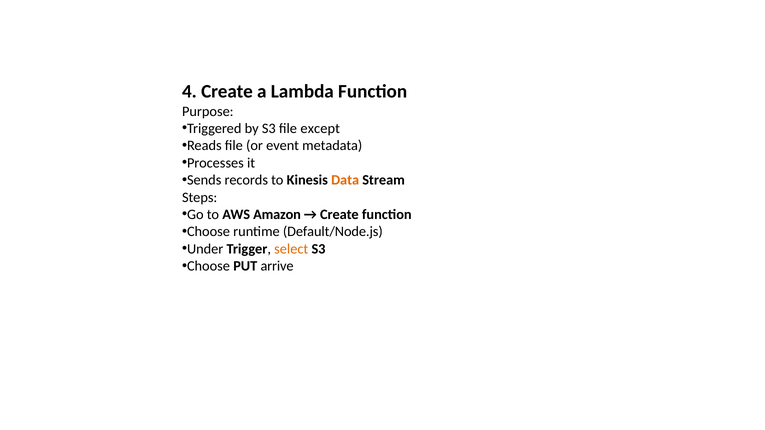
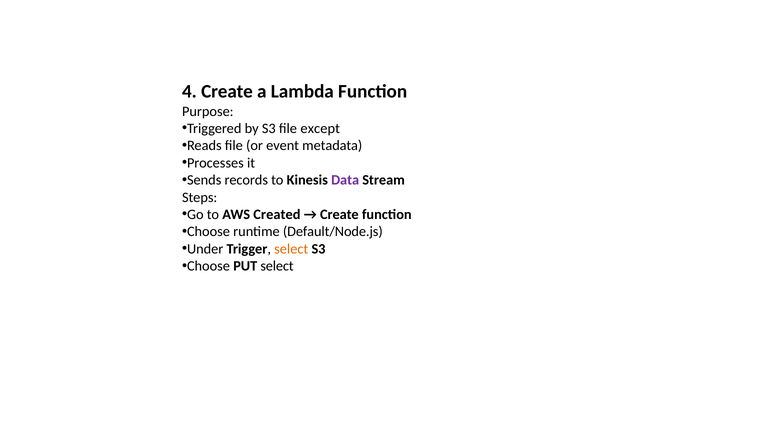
Data colour: orange -> purple (345, 180)
Amazon: Amazon -> Created (277, 215)
PUT arrive: arrive -> select (277, 266)
